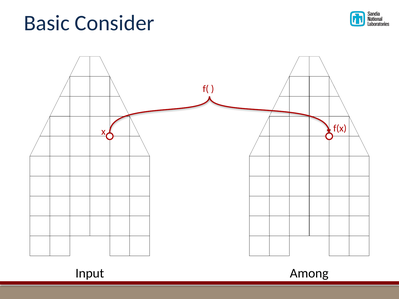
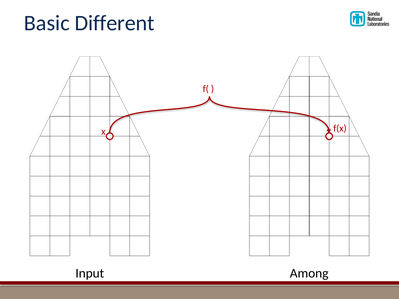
Consider: Consider -> Different (115, 23)
